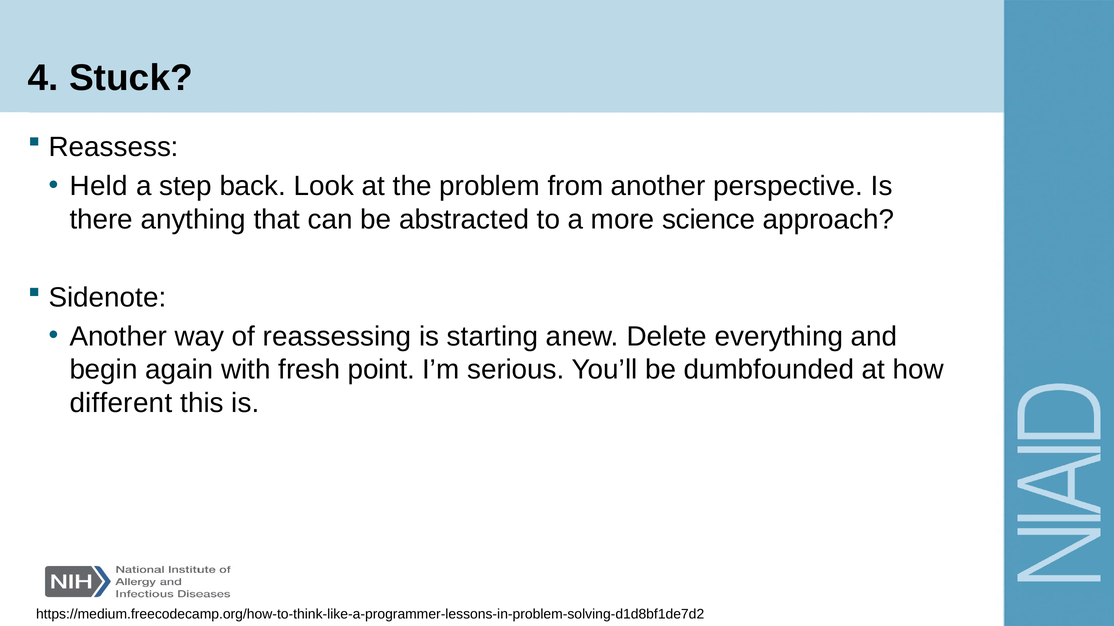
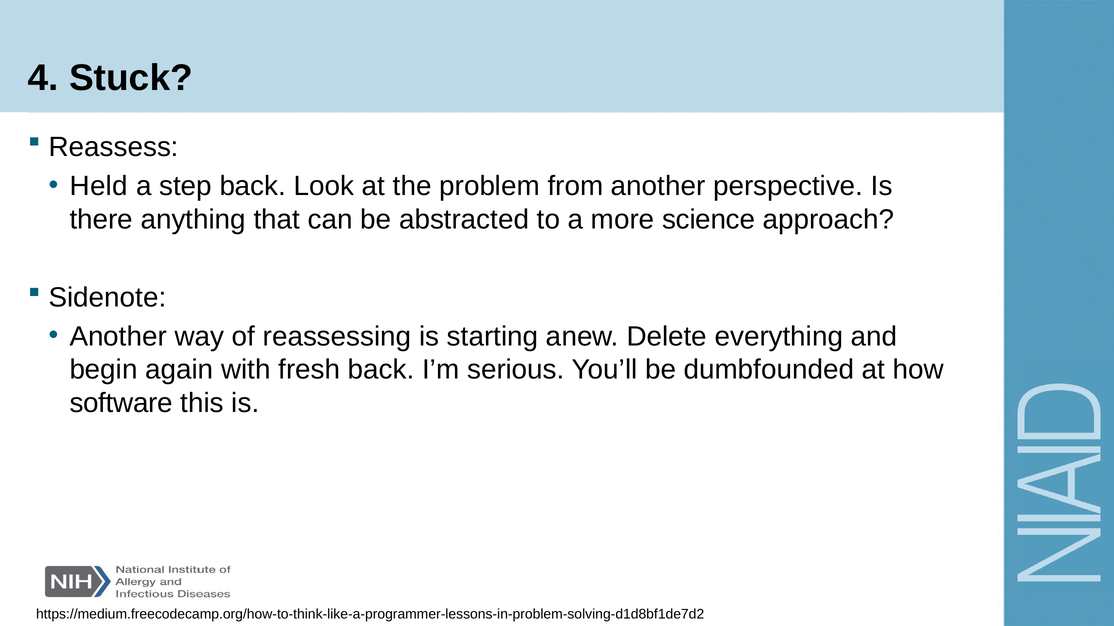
fresh point: point -> back (381, 370)
different: different -> software (121, 404)
